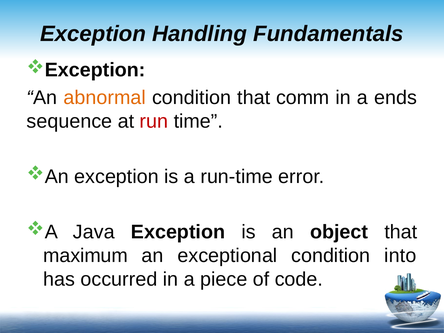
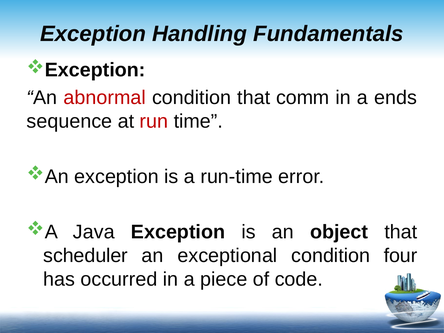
abnormal colour: orange -> red (105, 98)
maximum: maximum -> scheduler (86, 256)
into: into -> four (401, 256)
